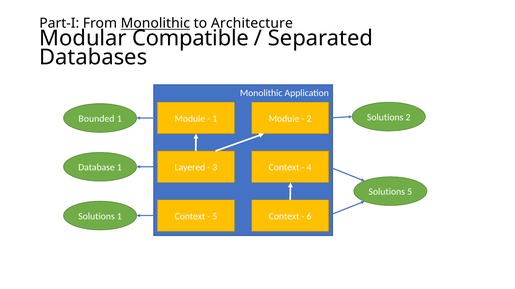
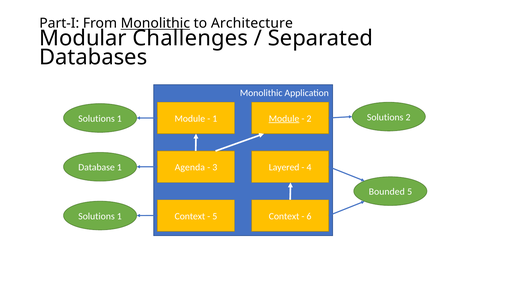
Compatible: Compatible -> Challenges (190, 38)
Bounded: Bounded -> Solutions (97, 119)
Module underline: none -> present (284, 119)
Layered: Layered -> Agenda (190, 168)
3 Context: Context -> Layered (284, 168)
Solutions: Solutions -> Bounded (387, 192)
